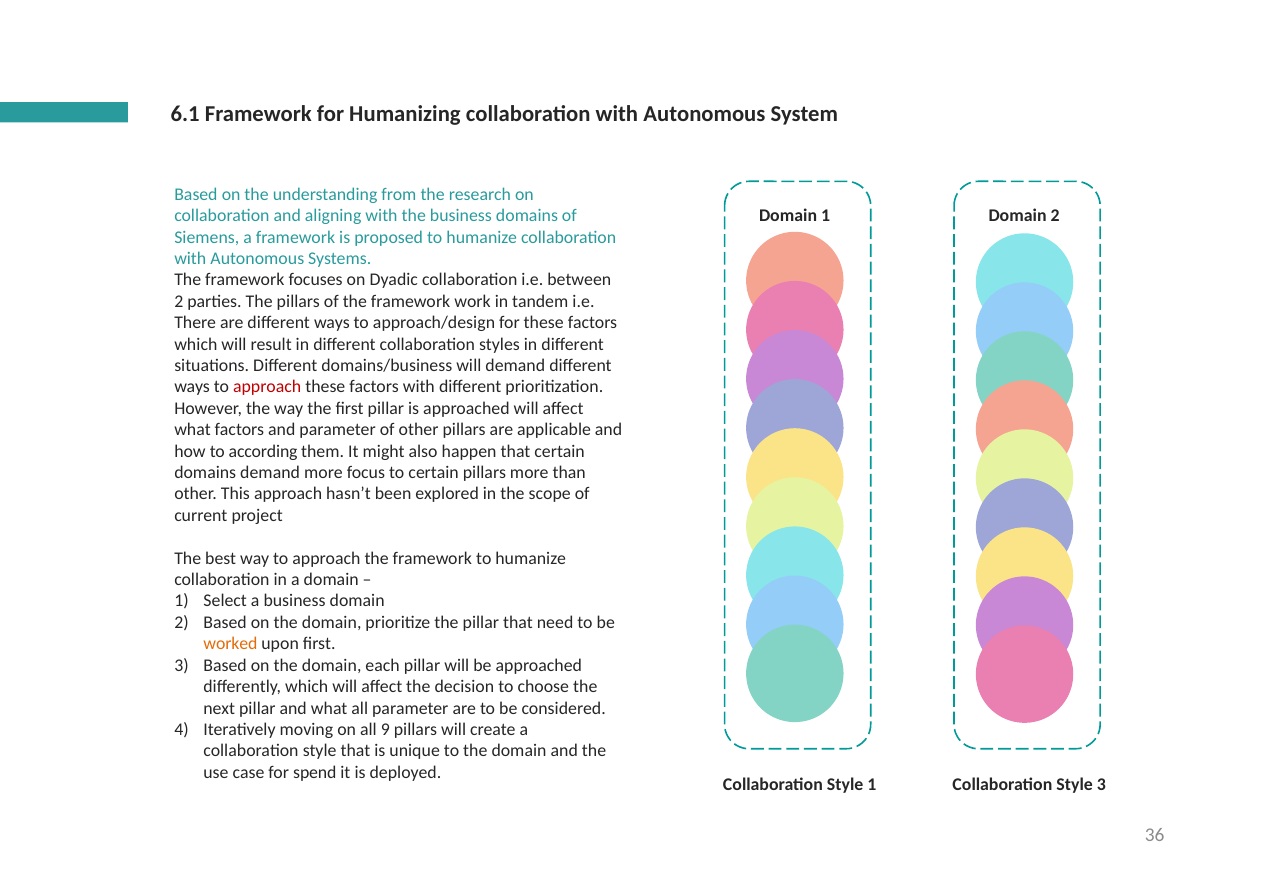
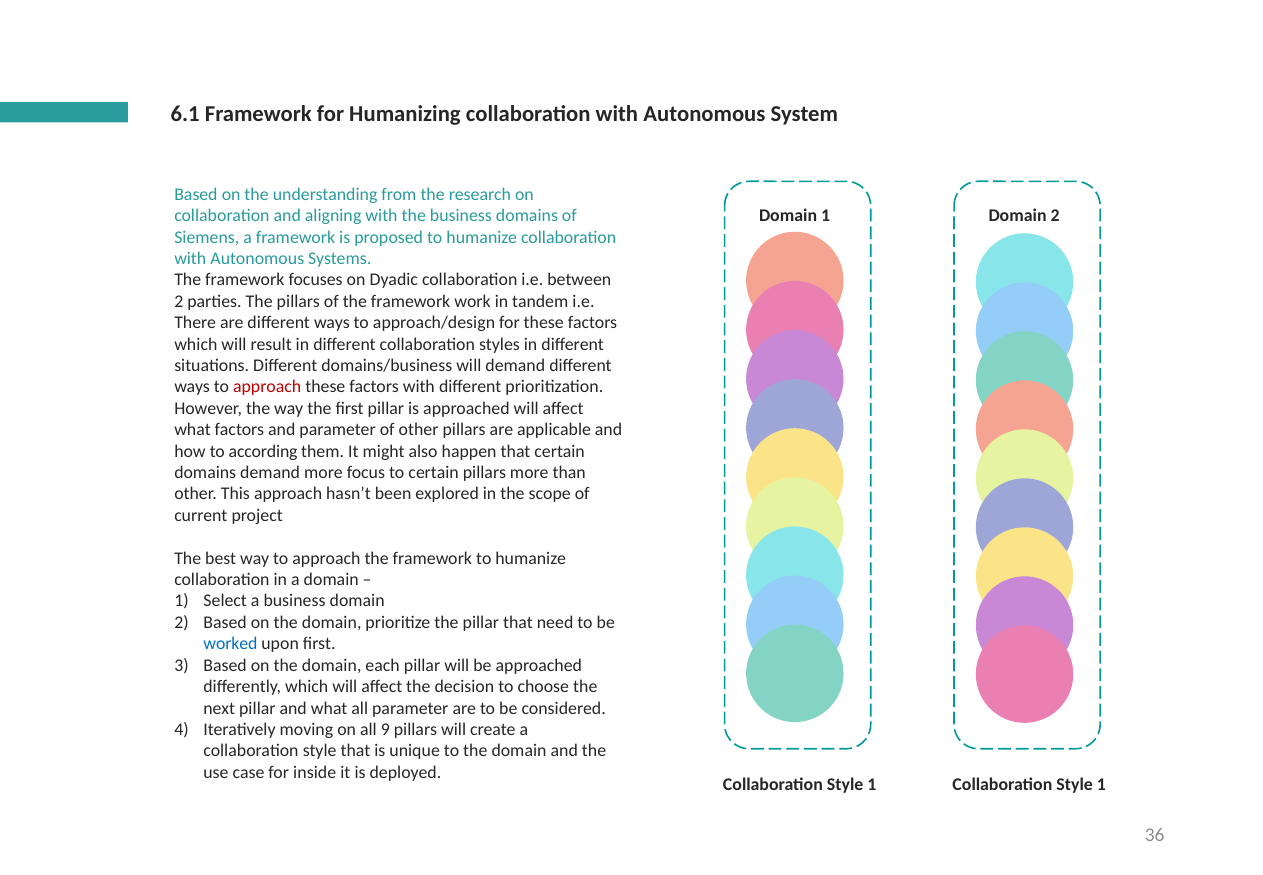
worked colour: orange -> blue (230, 643)
spend: spend -> inside (315, 772)
3: 3 -> 1 (1101, 784)
